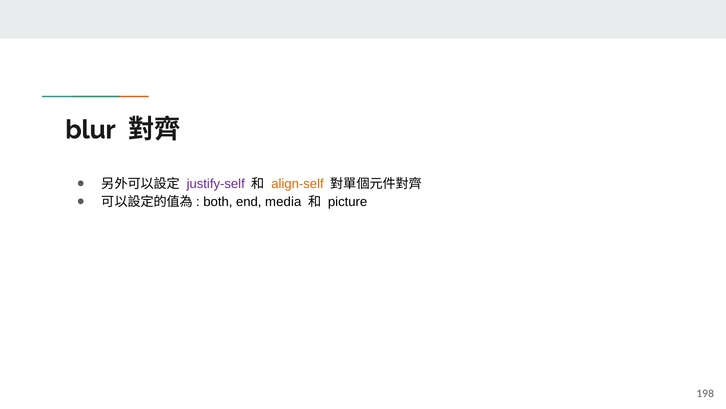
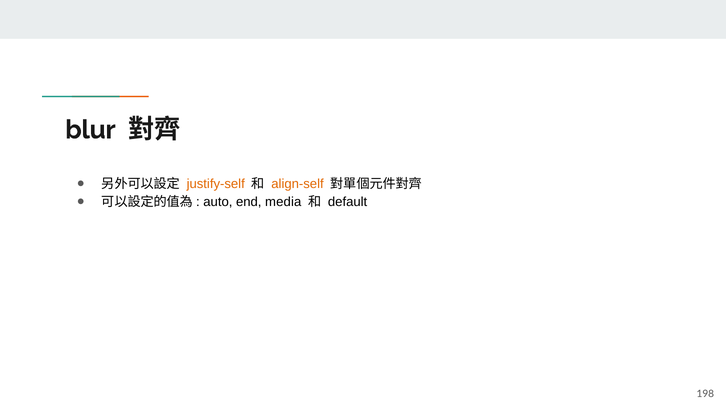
justify-self colour: purple -> orange (216, 183)
both: both -> auto (218, 202)
picture: picture -> default (348, 202)
